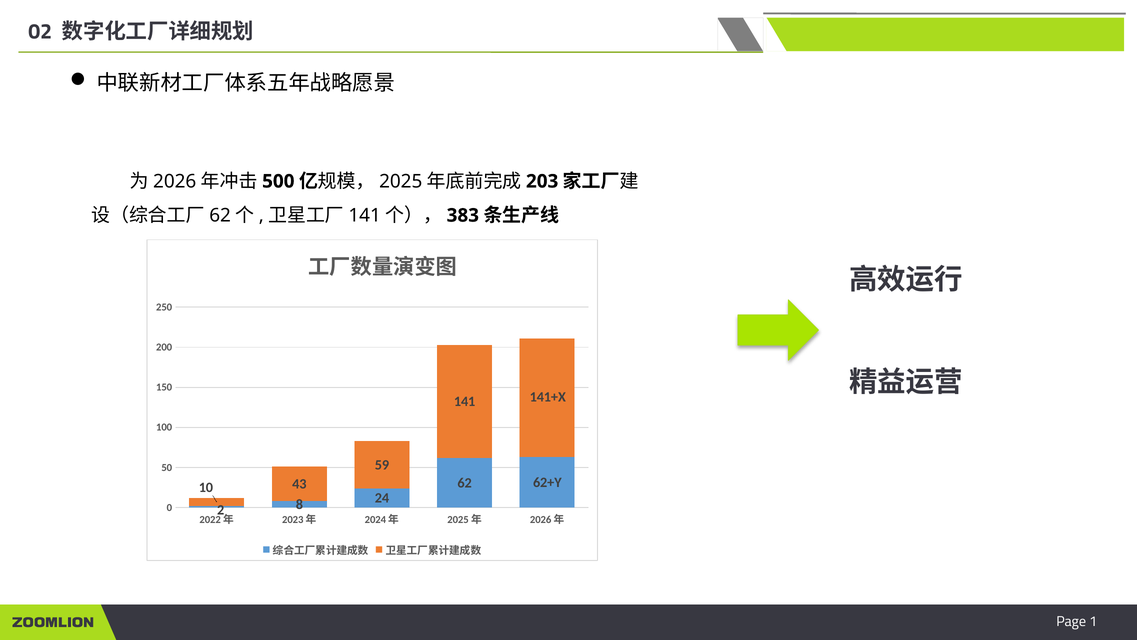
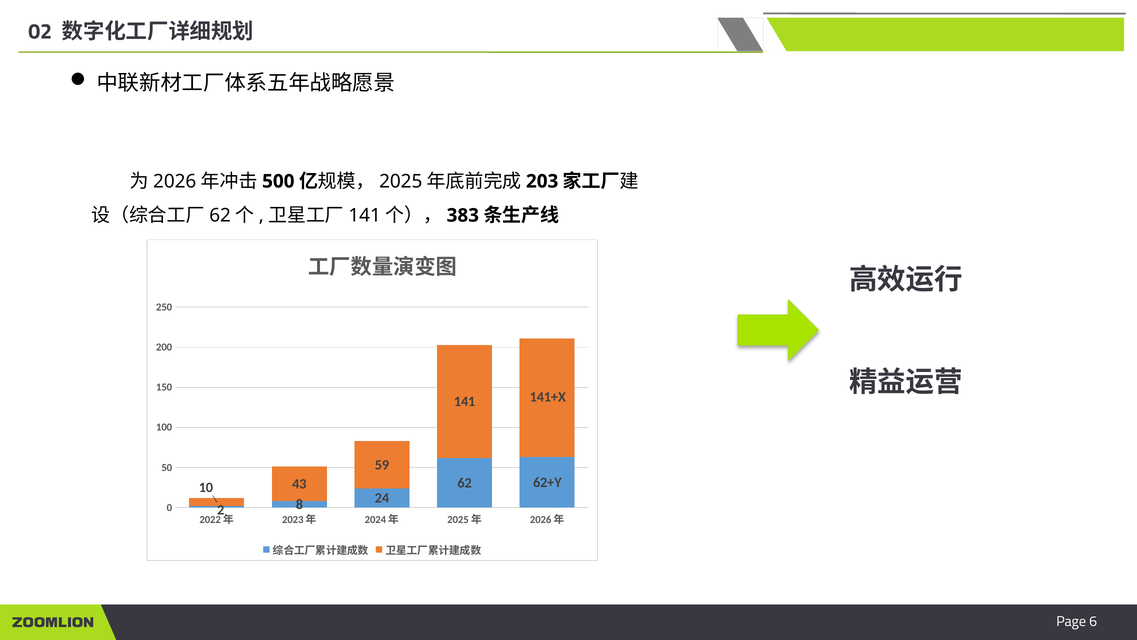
1: 1 -> 6 (1093, 621)
